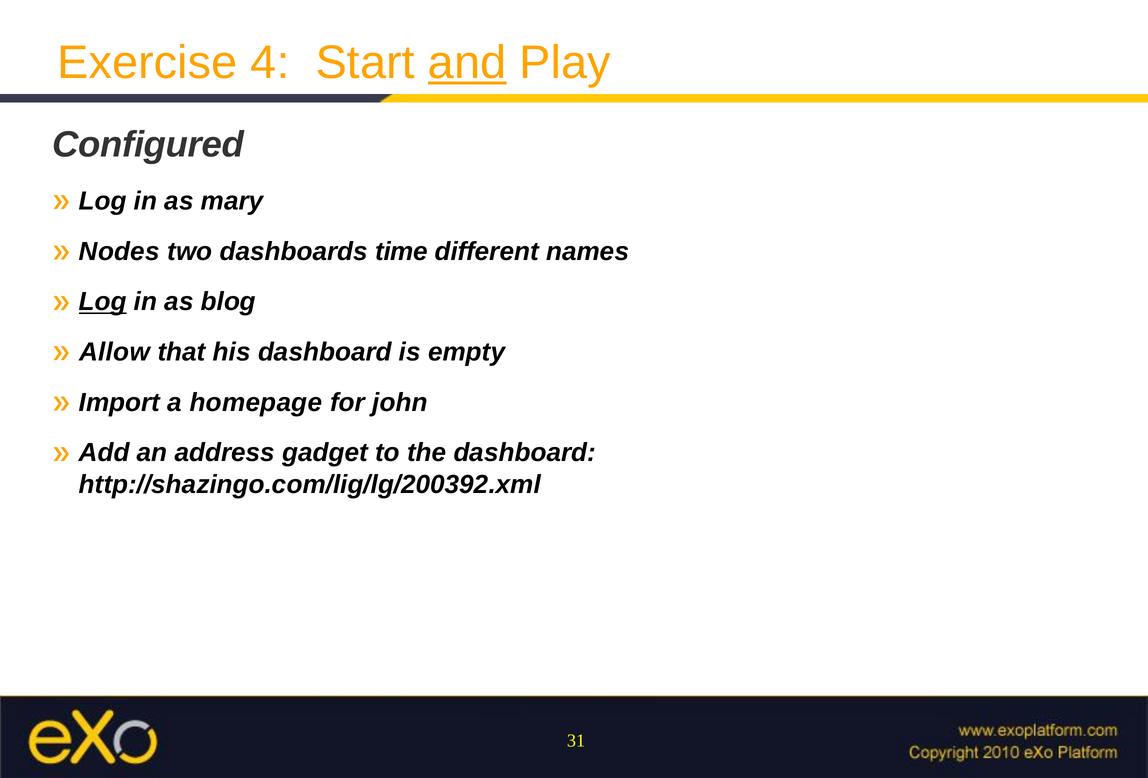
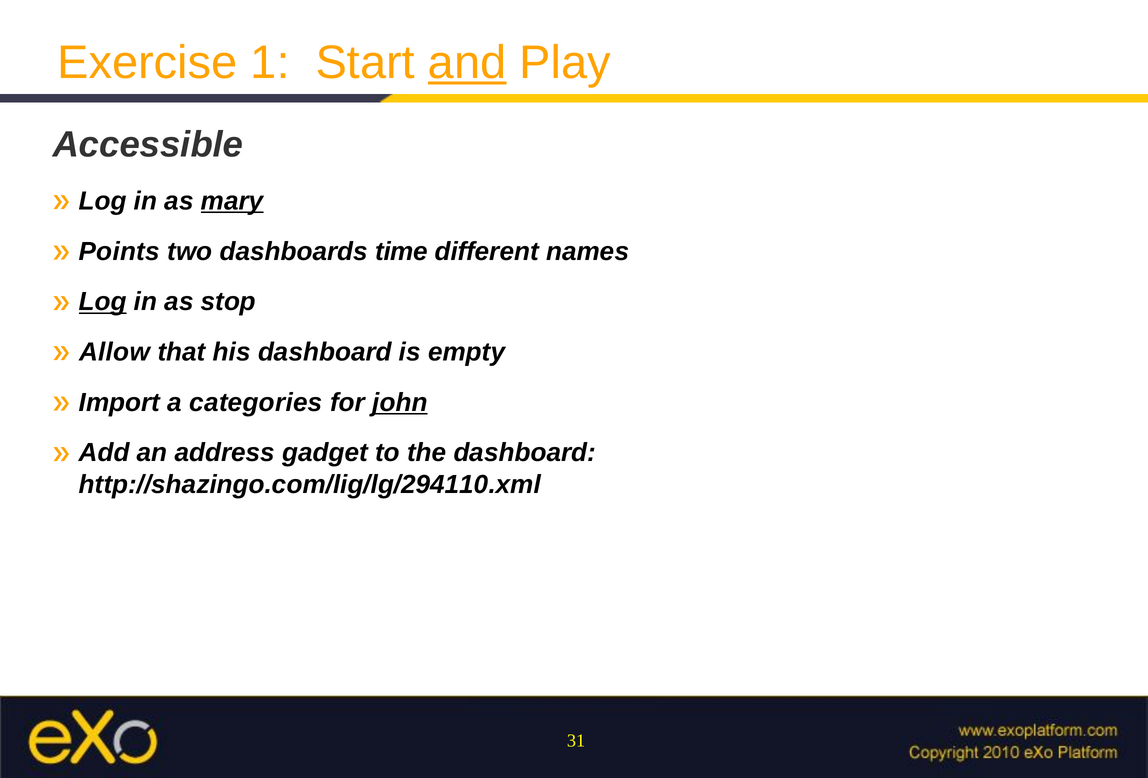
4: 4 -> 1 (270, 63)
Configured: Configured -> Accessible (148, 144)
mary underline: none -> present (232, 201)
Nodes: Nodes -> Points (119, 251)
blog: blog -> stop (228, 302)
homepage: homepage -> categories (256, 402)
john underline: none -> present (400, 402)
http://shazingo.com/lig/lg/200392.xml: http://shazingo.com/lig/lg/200392.xml -> http://shazingo.com/lig/lg/294110.xml (310, 484)
